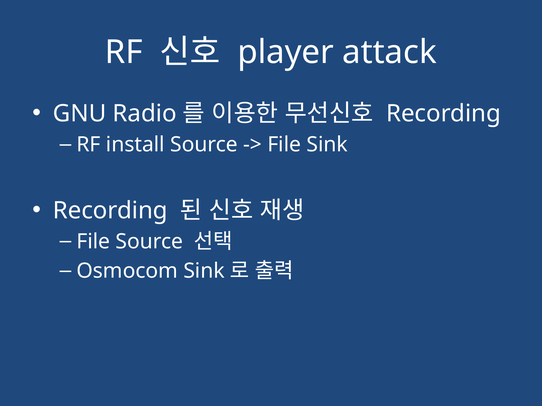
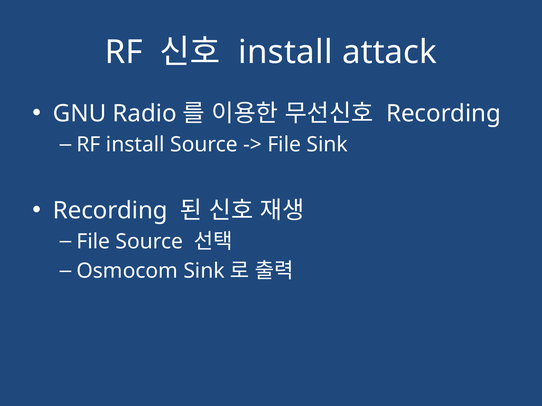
player: player -> install (285, 52)
